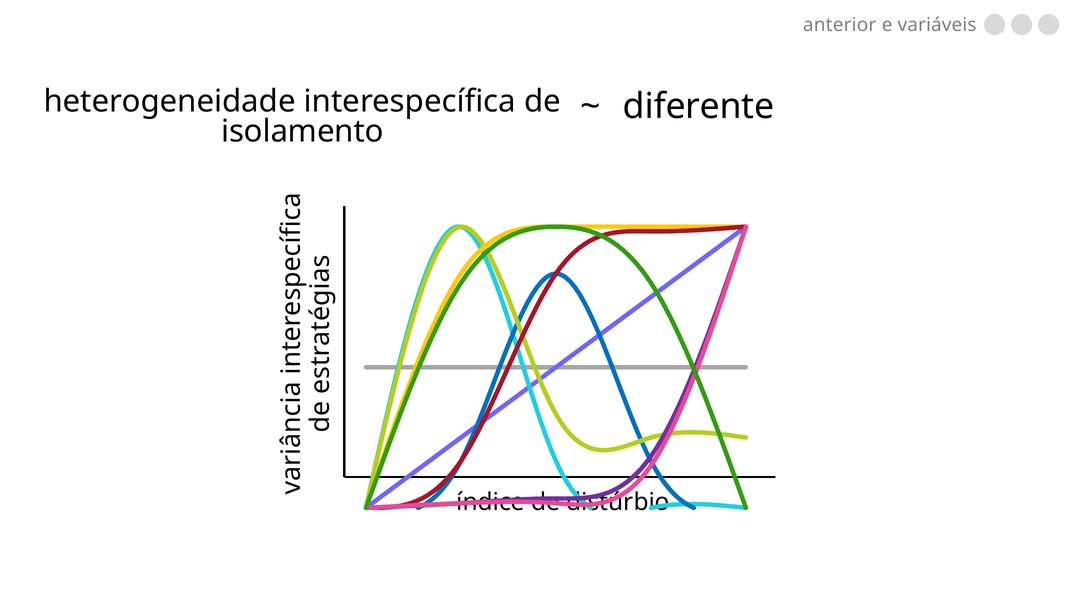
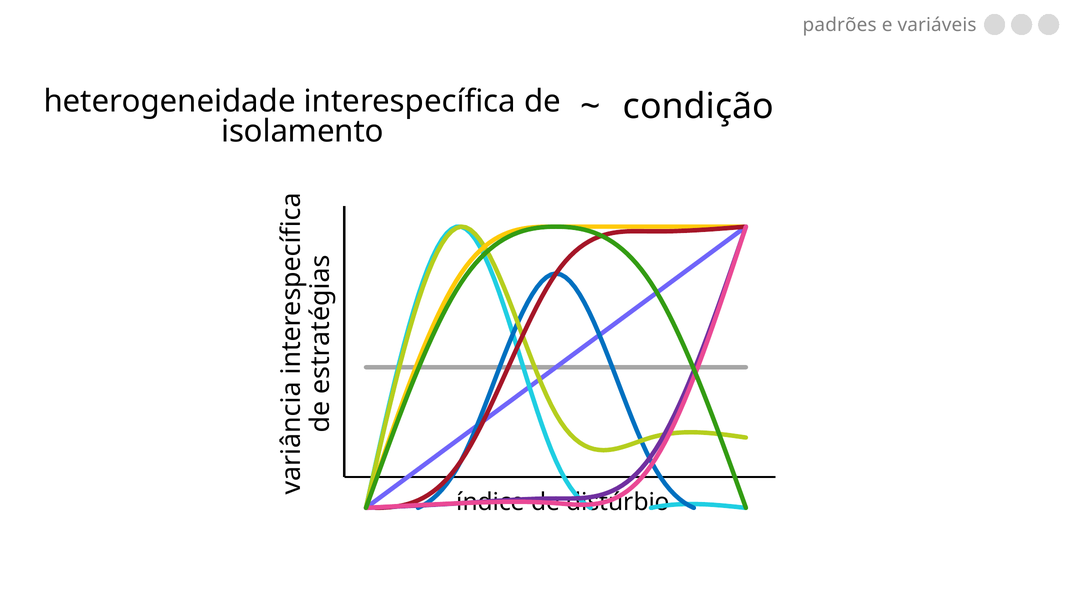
anterior: anterior -> padrões (840, 25)
diferente: diferente -> condição (698, 106)
